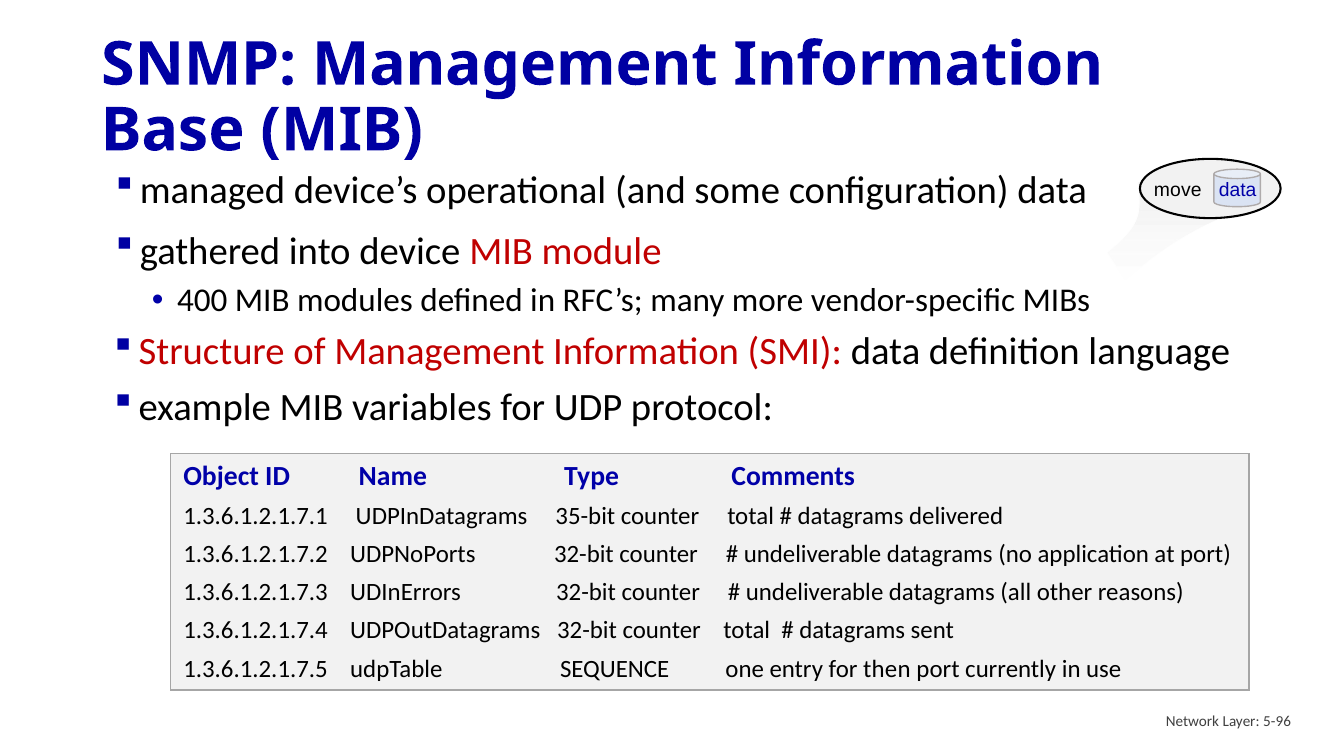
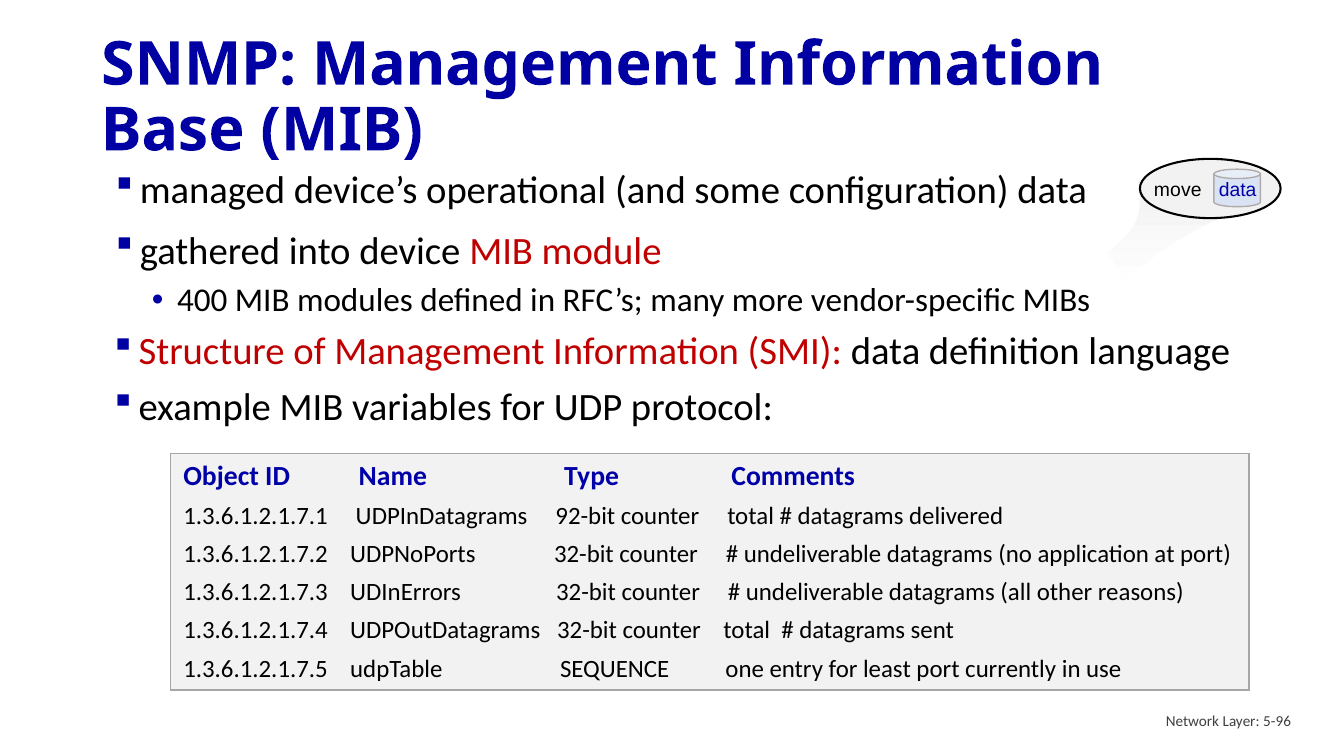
35-bit: 35-bit -> 92-bit (585, 516)
then: then -> least (887, 669)
